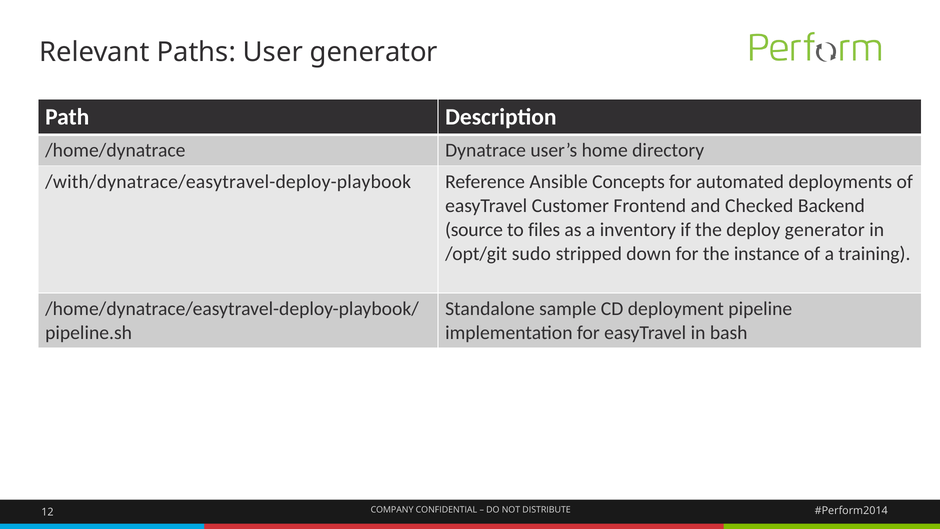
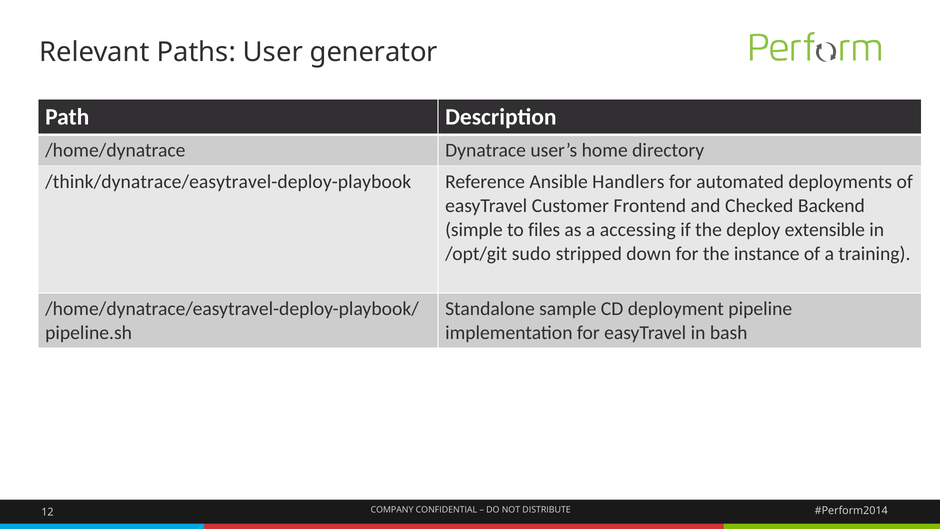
/with/dynatrace/easytravel-deploy-playbook: /with/dynatrace/easytravel-deploy-playbook -> /think/dynatrace/easytravel-deploy-playbook (228, 181)
Concepts: Concepts -> Handlers (628, 181)
source: source -> simple (474, 229)
inventory: inventory -> accessing (638, 229)
deploy generator: generator -> extensible (825, 229)
